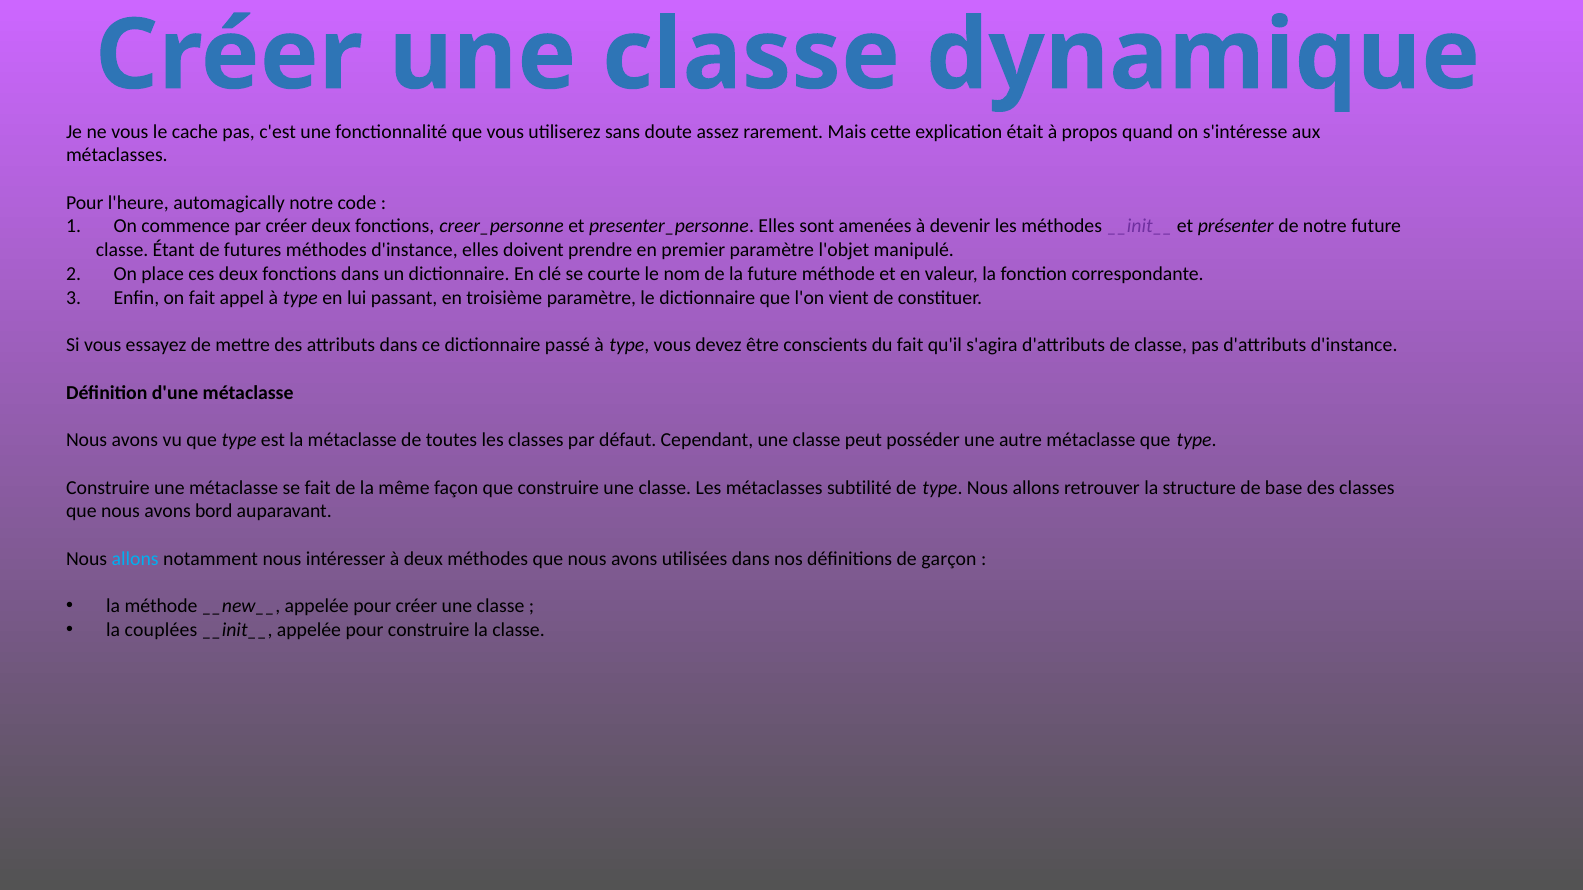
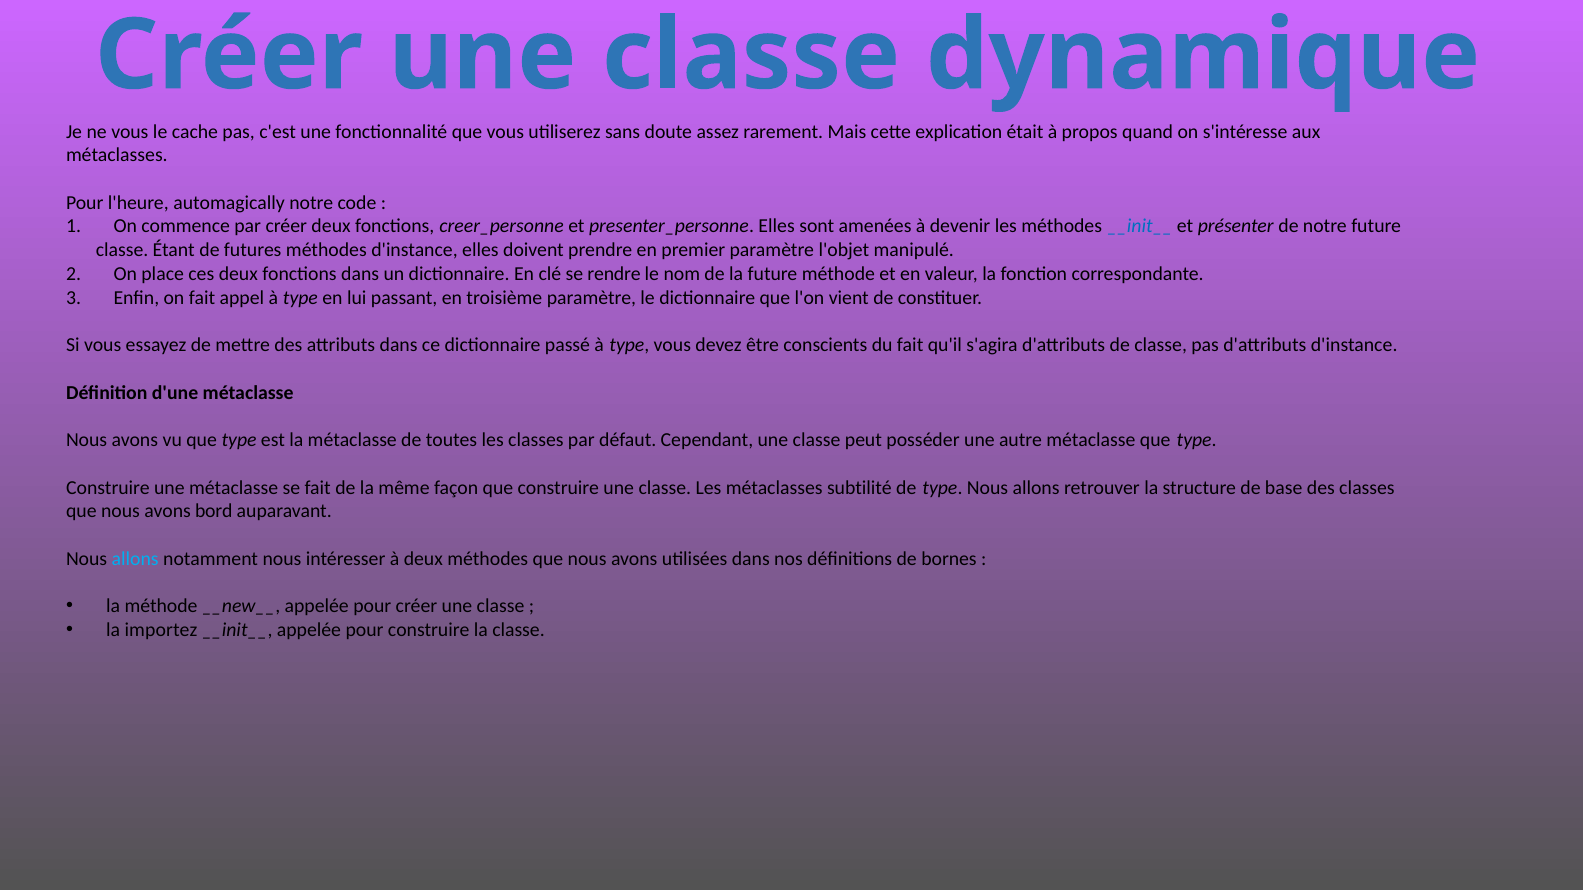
__init__ colour: purple -> blue (1140, 227)
courte: courte -> rendre (614, 274)
garçon: garçon -> bornes (949, 559)
couplées: couplées -> importez (161, 630)
